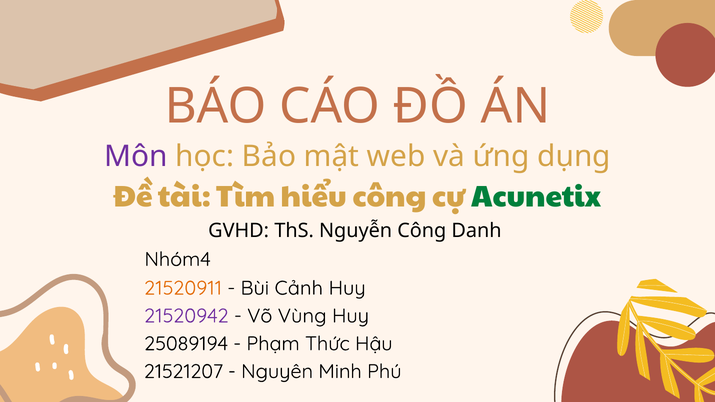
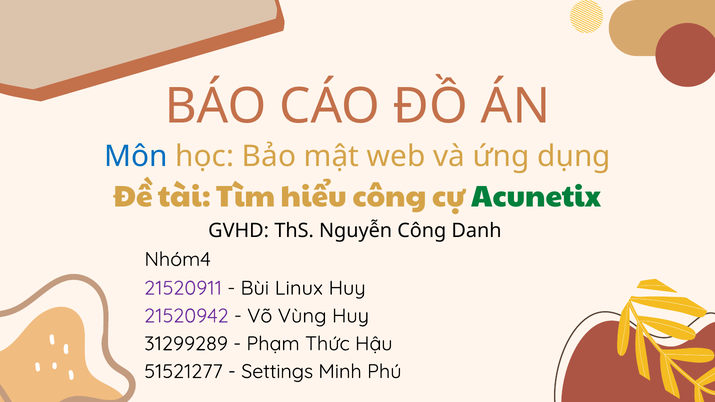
Môn colour: purple -> blue (136, 157)
21520911 colour: orange -> purple (183, 288)
Cảnh: Cảnh -> Linux (299, 288)
25089194: 25089194 -> 31299289 (186, 344)
21521207: 21521207 -> 51521277 (183, 372)
Nguyên: Nguyên -> Settings (277, 372)
